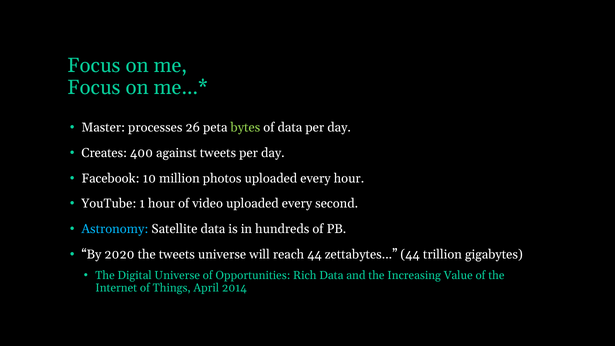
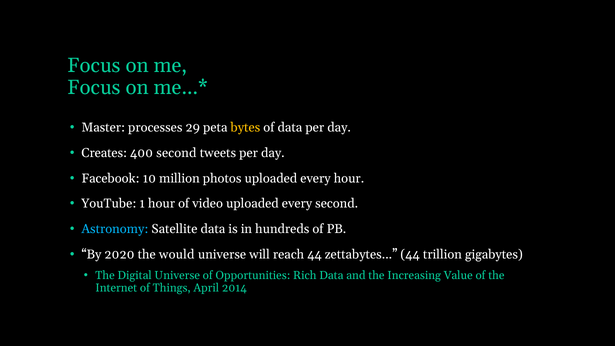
26: 26 -> 29 (193, 128)
bytes colour: light green -> yellow (245, 128)
400 against: against -> second (176, 153)
the tweets: tweets -> would (177, 254)
